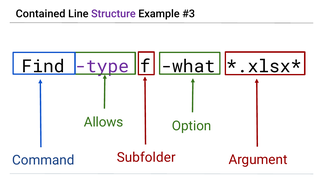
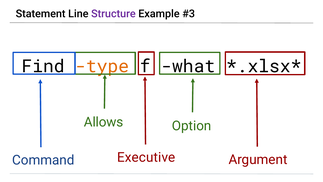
Contained: Contained -> Statement (41, 14)
type colour: purple -> orange (102, 66)
Subfolder: Subfolder -> Executive (146, 157)
